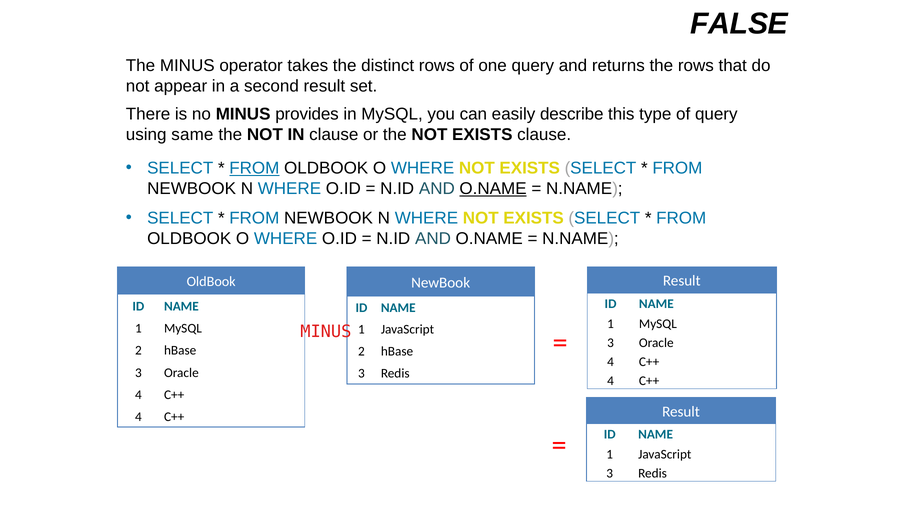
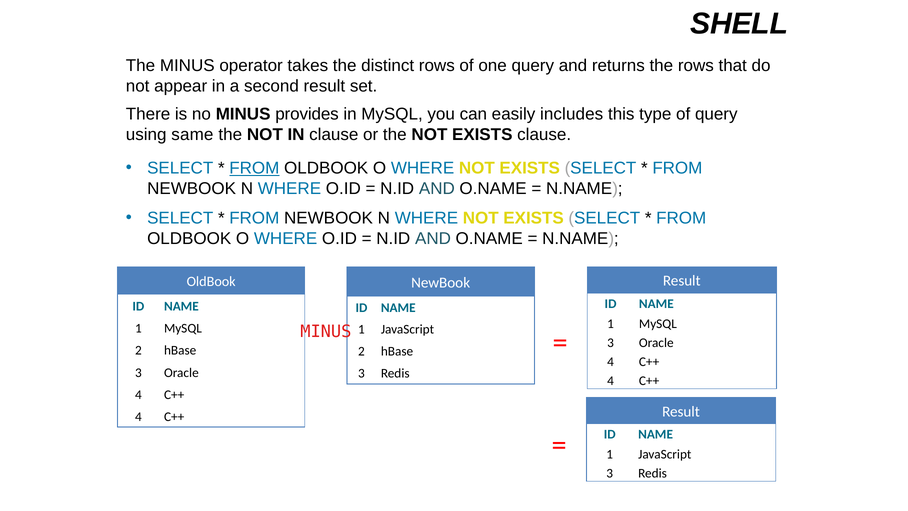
FALSE: FALSE -> SHELL (739, 24)
describe: describe -> includes (572, 114)
O.NAME underline: present -> none (493, 188)
